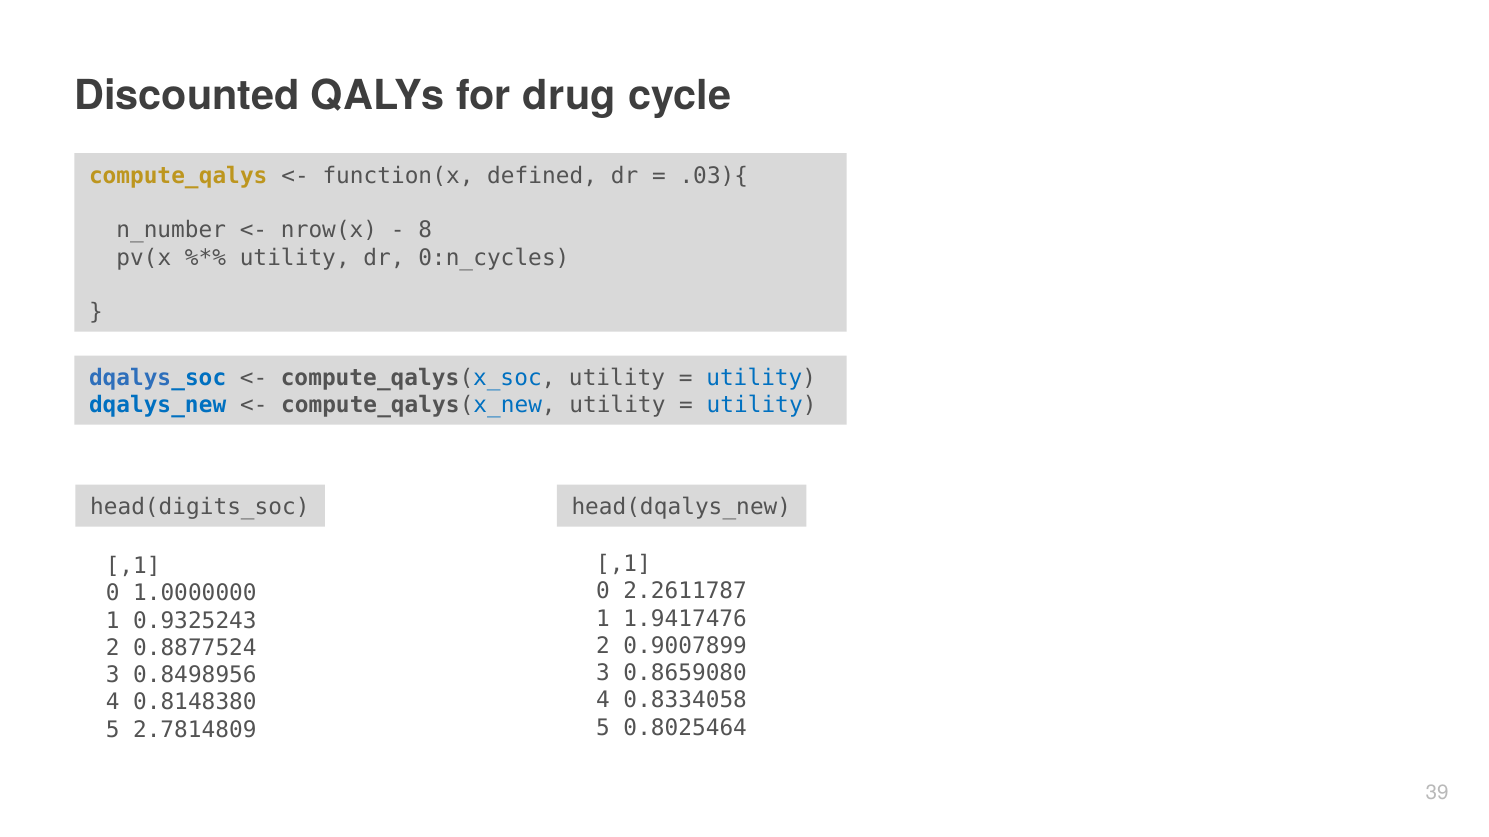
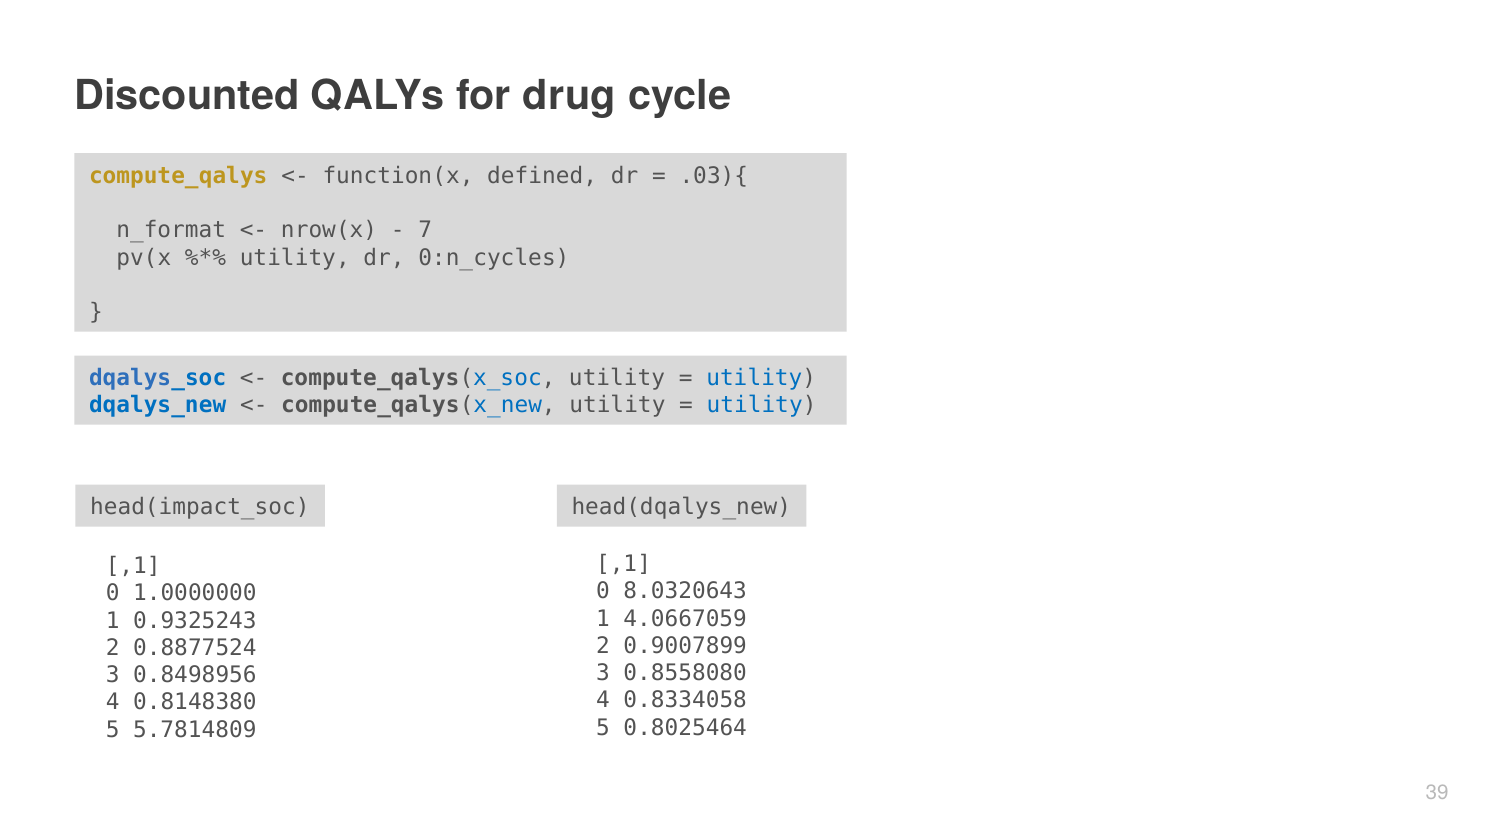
n_number: n_number -> n_format (171, 231)
8: 8 -> 7 (425, 231)
head(digits_soc: head(digits_soc -> head(impact_soc (200, 508)
2.2611787: 2.2611787 -> 8.0320643 (685, 592)
1.9417476: 1.9417476 -> 4.0667059 (685, 619)
0.8659080: 0.8659080 -> 0.8558080 (685, 674)
2.7814809: 2.7814809 -> 5.7814809 (195, 730)
